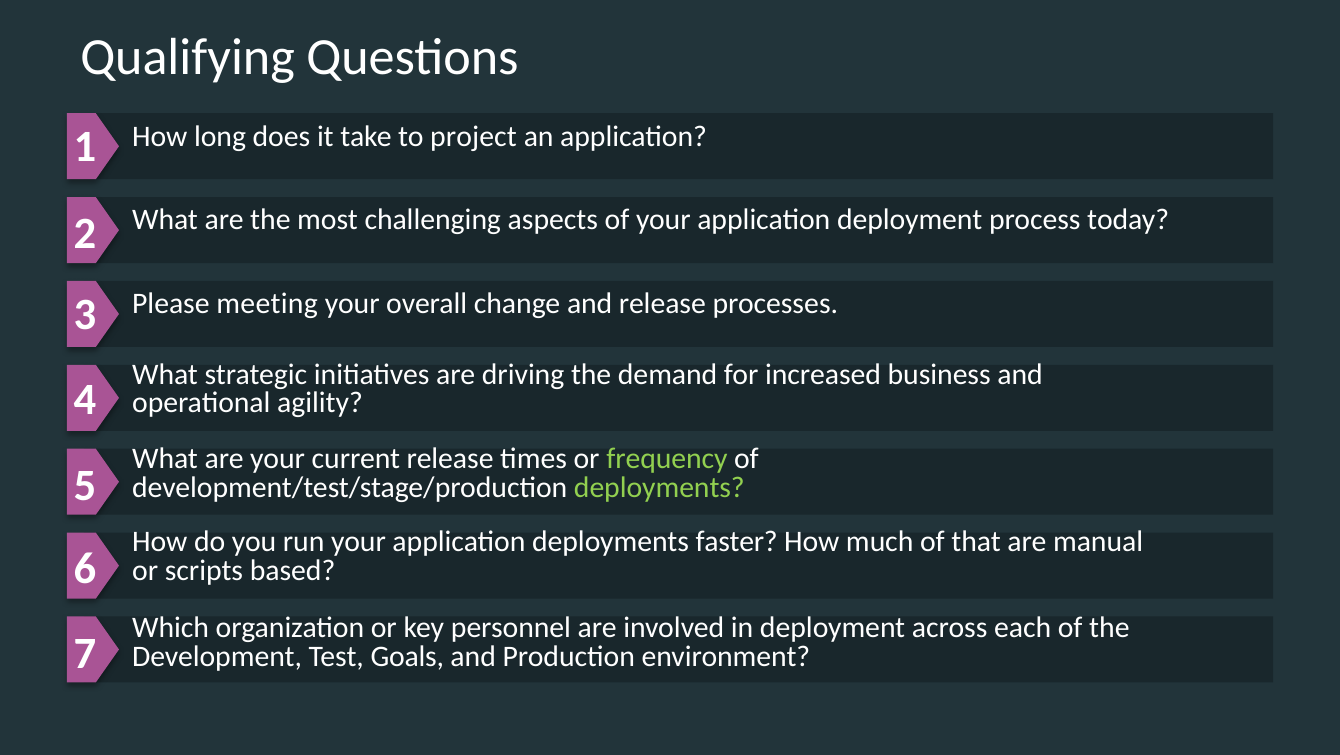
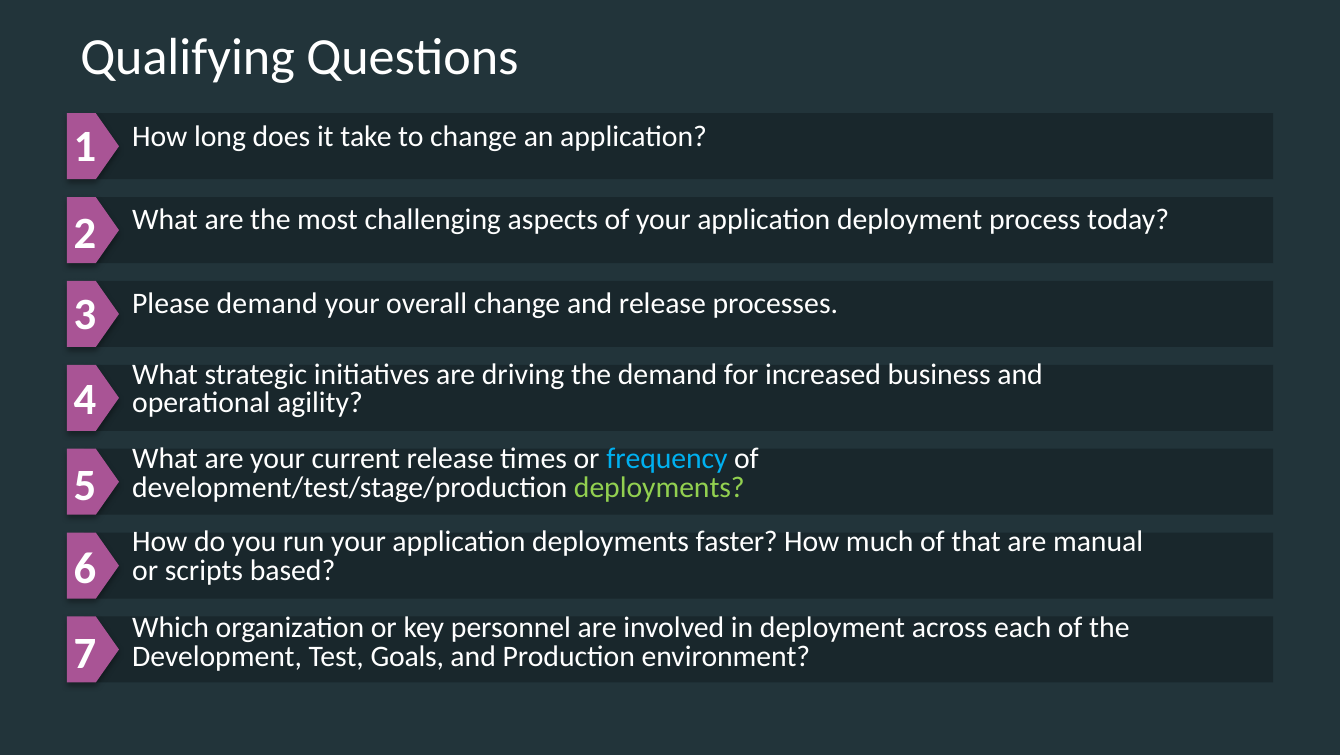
to project: project -> change (474, 136)
Please meeting: meeting -> demand (267, 304)
frequency colour: light green -> light blue (667, 459)
